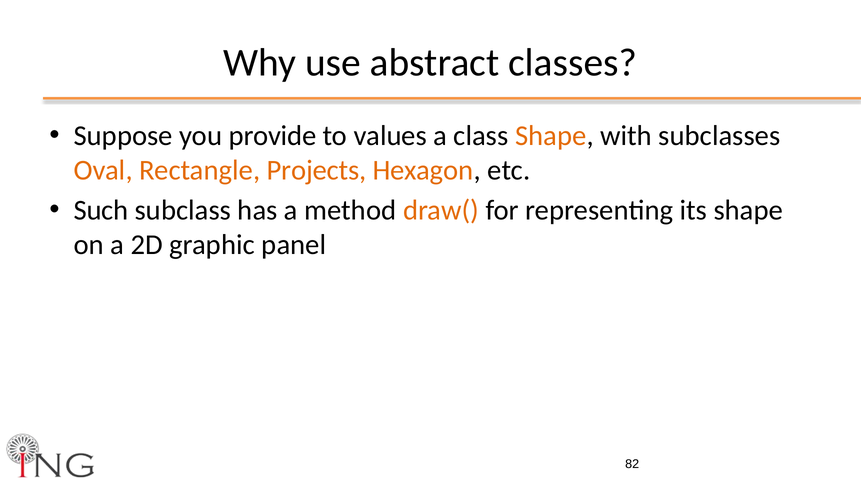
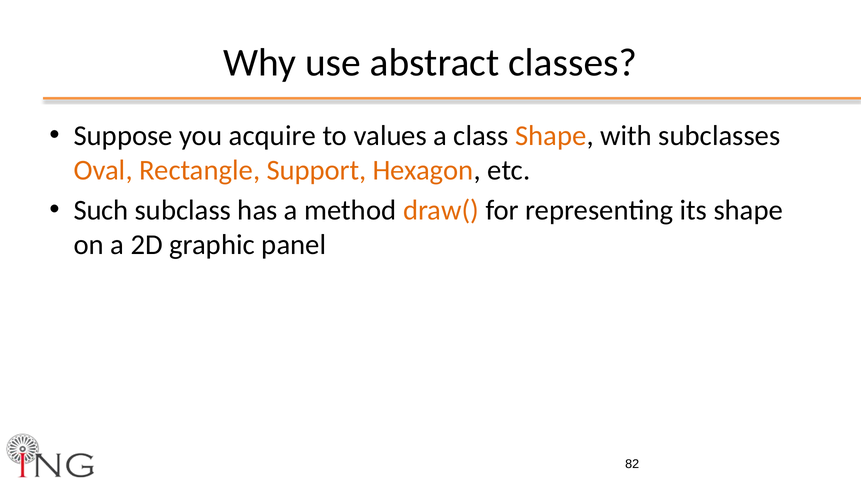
provide: provide -> acquire (272, 135)
Projects: Projects -> Support (316, 170)
